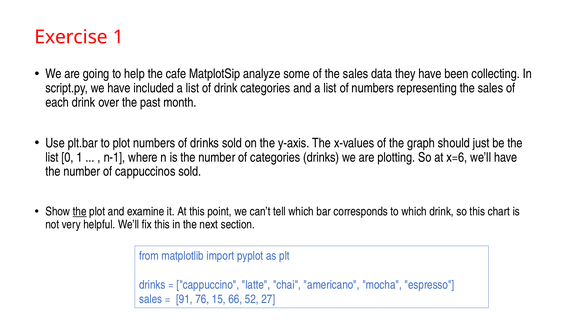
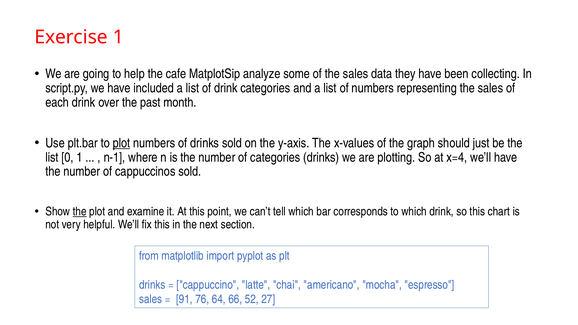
plot underline: none -> present (121, 143)
x=6: x=6 -> x=4 (457, 157)
15: 15 -> 64 (219, 299)
